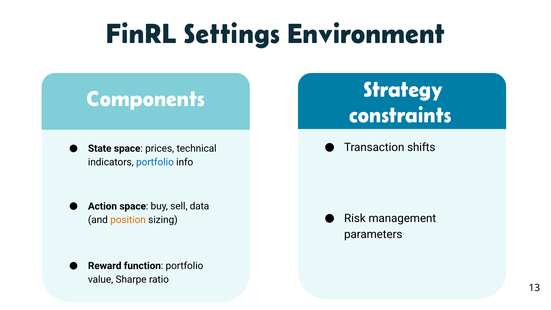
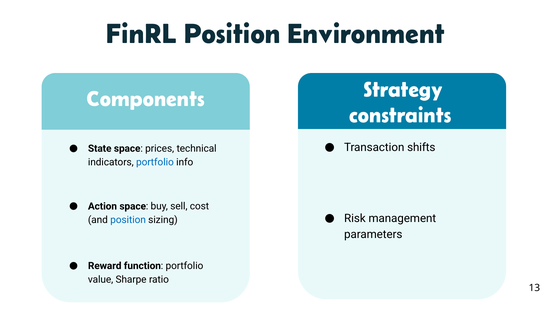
FinRL Settings: Settings -> Position (232, 34)
data: data -> cost (199, 206)
position colour: orange -> blue (128, 220)
